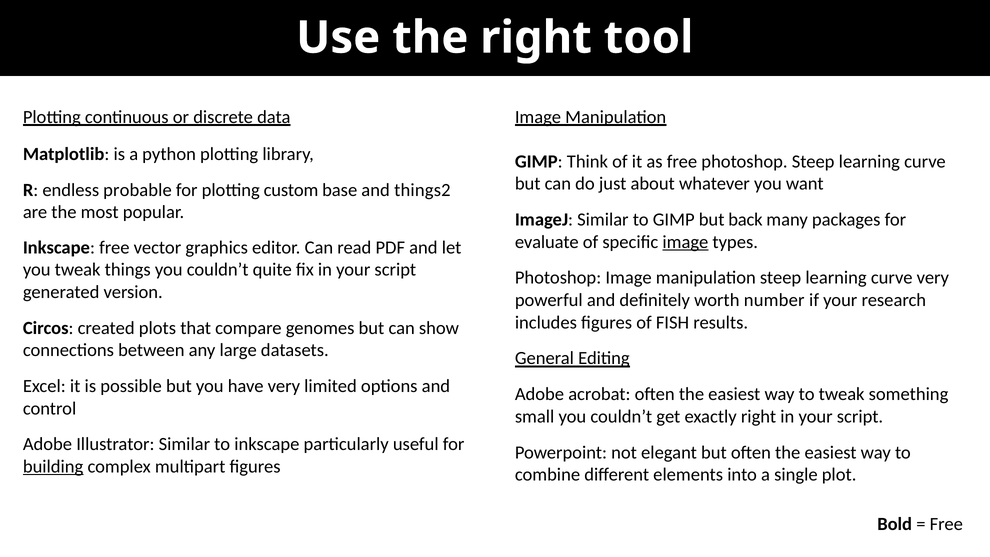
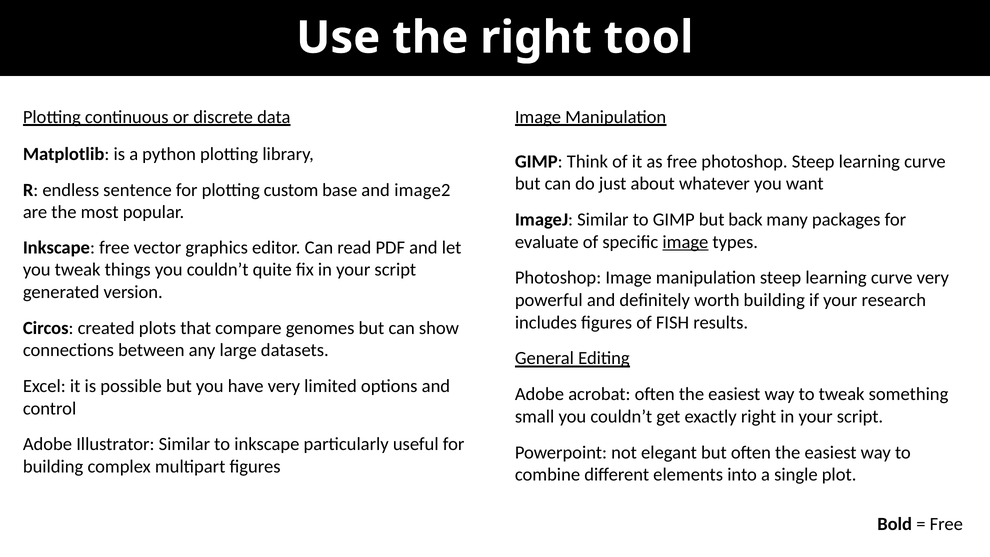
probable: probable -> sentence (138, 190)
things2: things2 -> image2 (422, 190)
worth number: number -> building (774, 300)
building underline: present -> none (53, 467)
